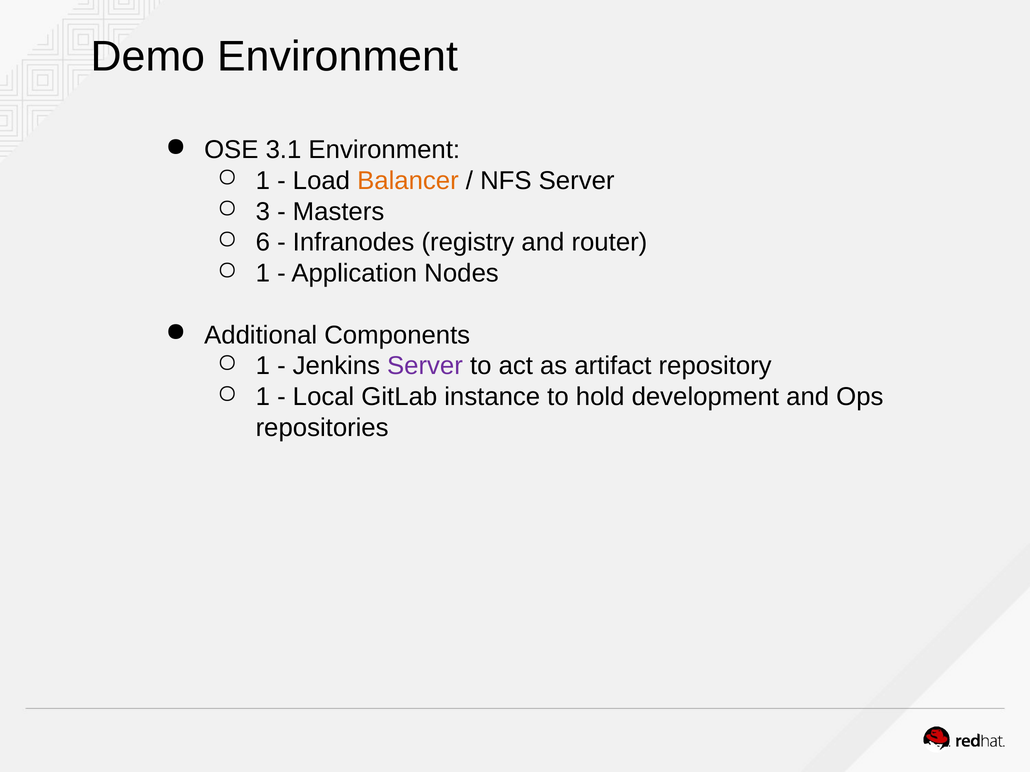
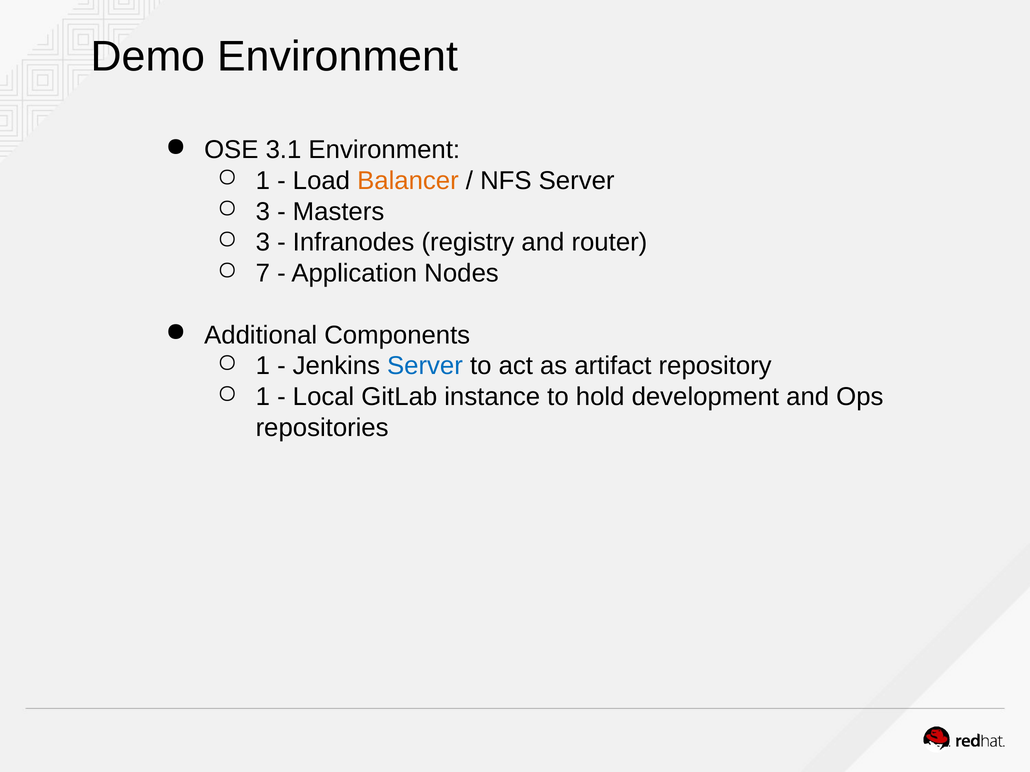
6: 6 -> 3 (263, 243)
1: 1 -> 7 (263, 274)
Server colour: purple -> blue (425, 366)
